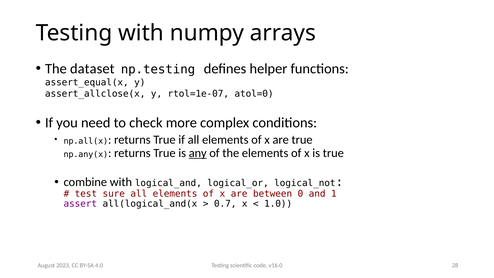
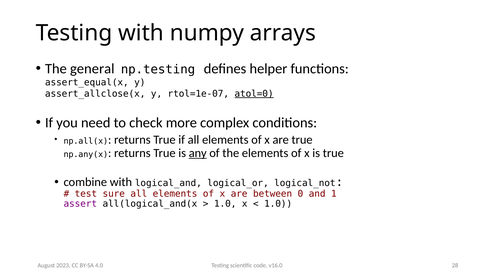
dataset: dataset -> general (92, 69)
atol=0 underline: none -> present (254, 94)
0.7: 0.7 -> 1.0 (225, 204)
